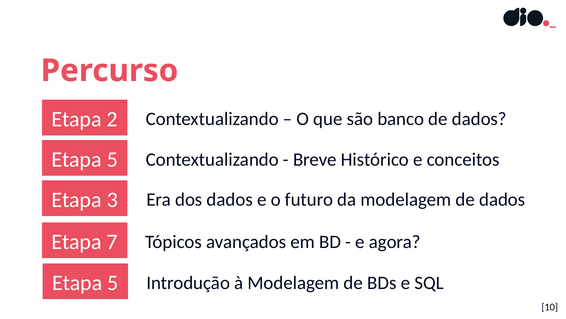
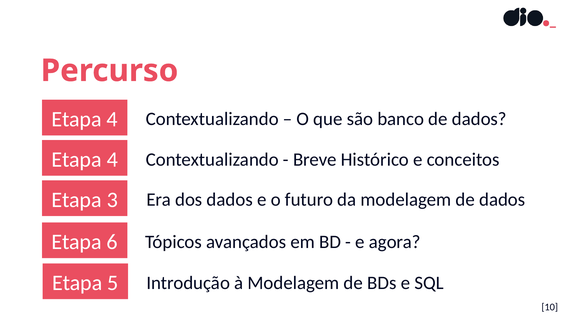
2: 2 -> 4 (112, 119)
5: 5 -> 4 (112, 159)
7: 7 -> 6 (112, 241)
